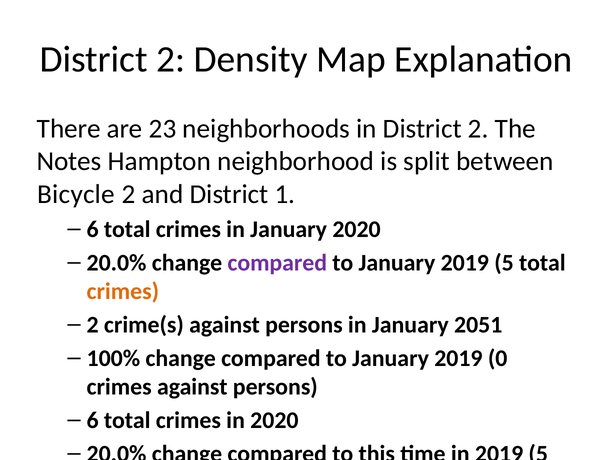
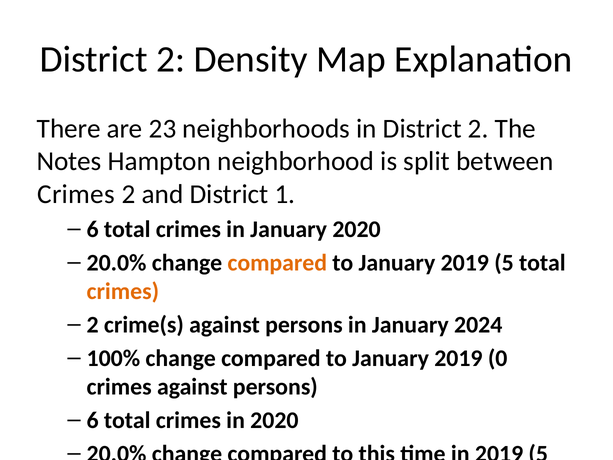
Bicycle: Bicycle -> Crimes (76, 194)
compared colour: purple -> orange (277, 263)
2051: 2051 -> 2024 (478, 325)
